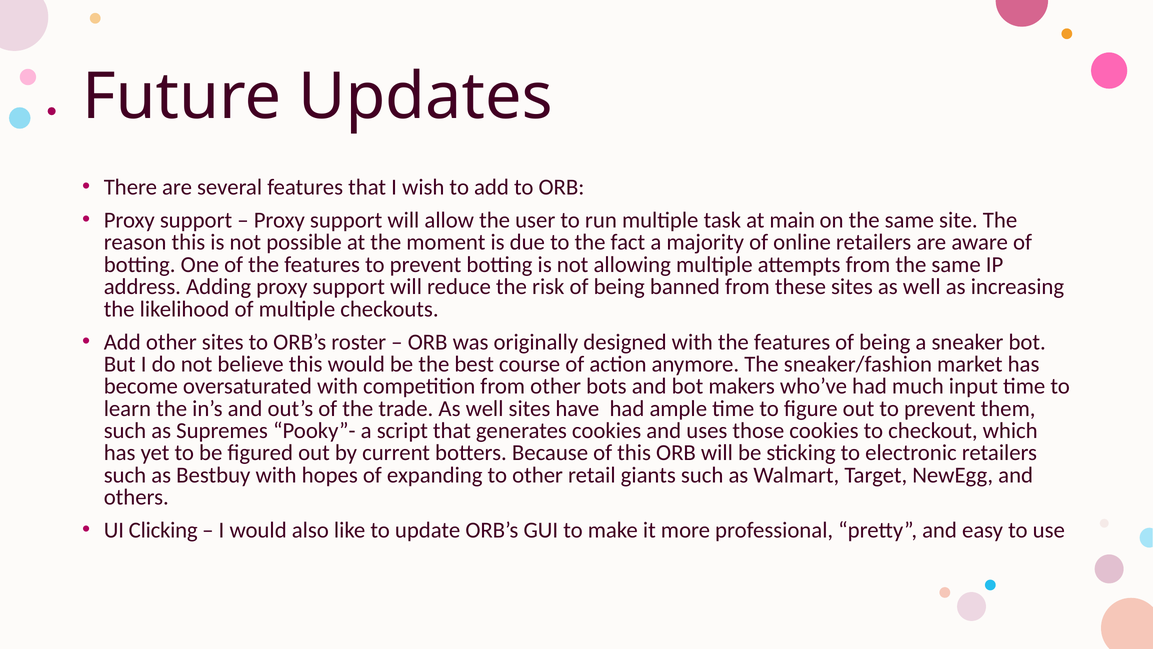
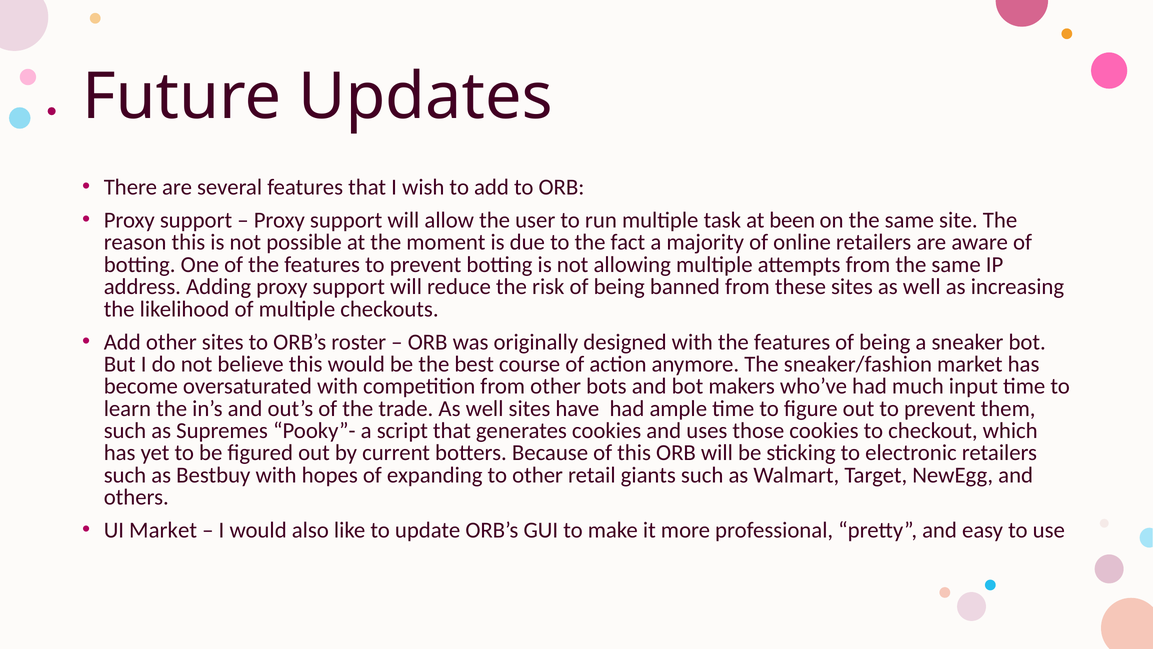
main: main -> been (792, 220)
UI Clicking: Clicking -> Market (163, 530)
